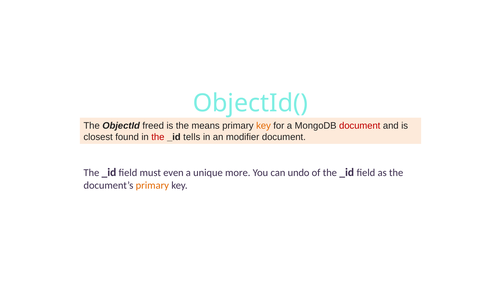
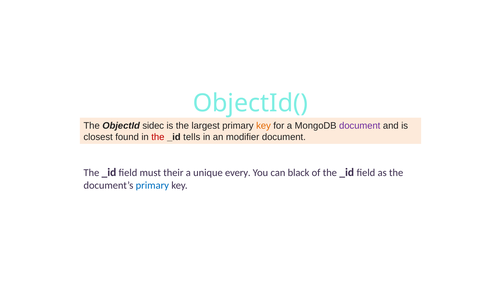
freed: freed -> sidec (153, 126)
means: means -> largest (206, 126)
document colour: red -> purple (360, 126)
even: even -> their (173, 173)
more: more -> every (238, 173)
undo: undo -> black (299, 173)
primary colour: orange -> blue (152, 185)
